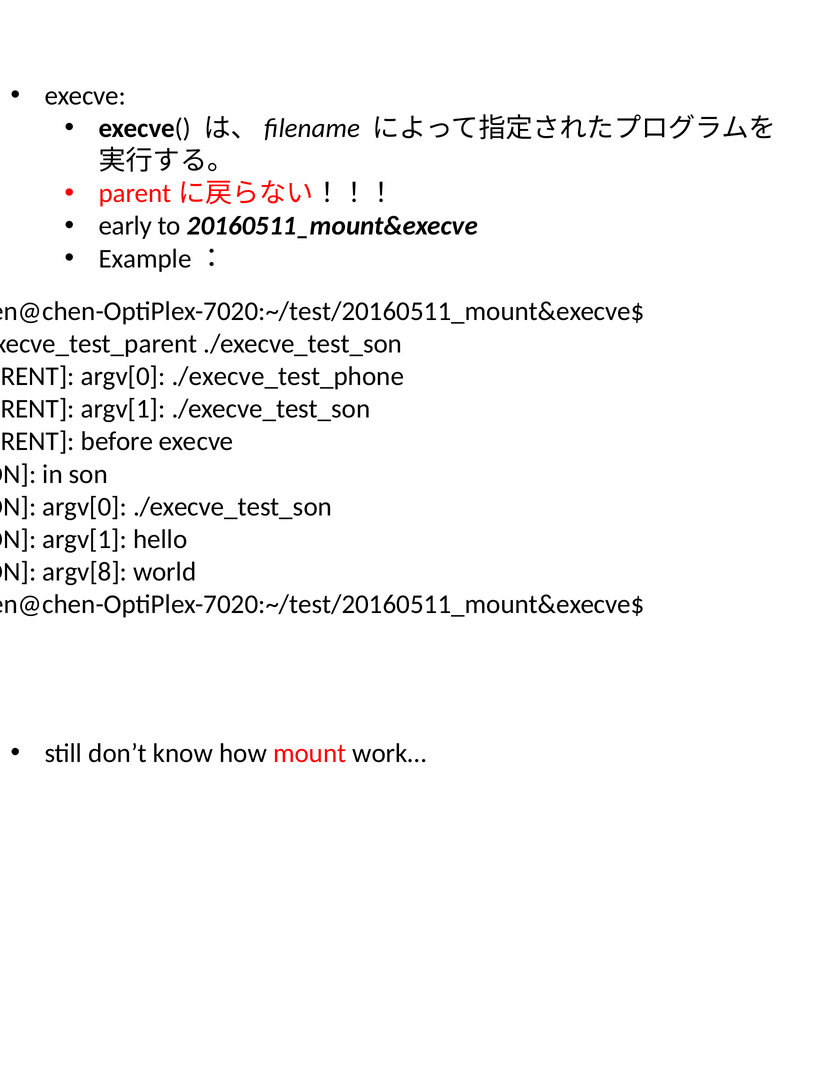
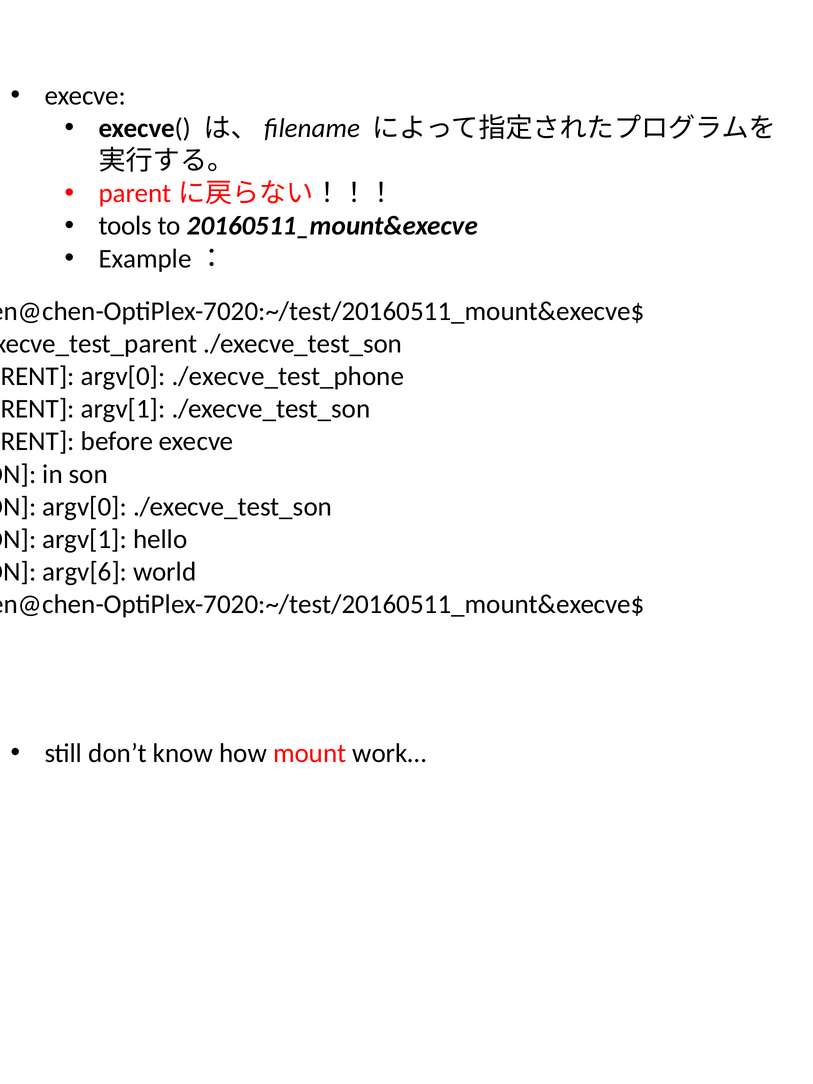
early: early -> tools (125, 226)
argv[8: argv[8 -> argv[6 (85, 572)
